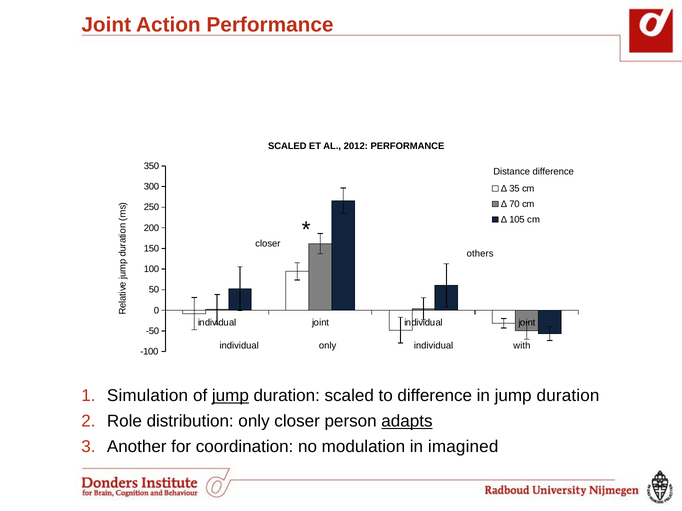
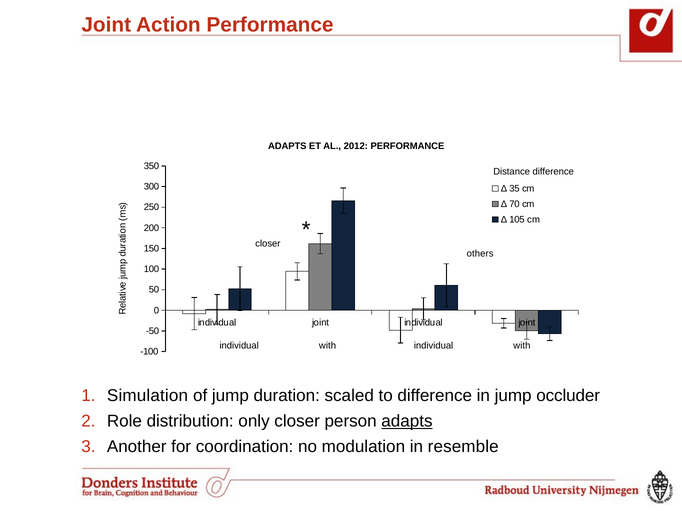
SCALED: SCALED -> ADAPTS (287, 146)
only: only -> with (328, 346)
jump underline: present -> none (230, 396)
in jump duration: duration -> occluder (568, 396)
imagined: imagined -> resemble (463, 447)
